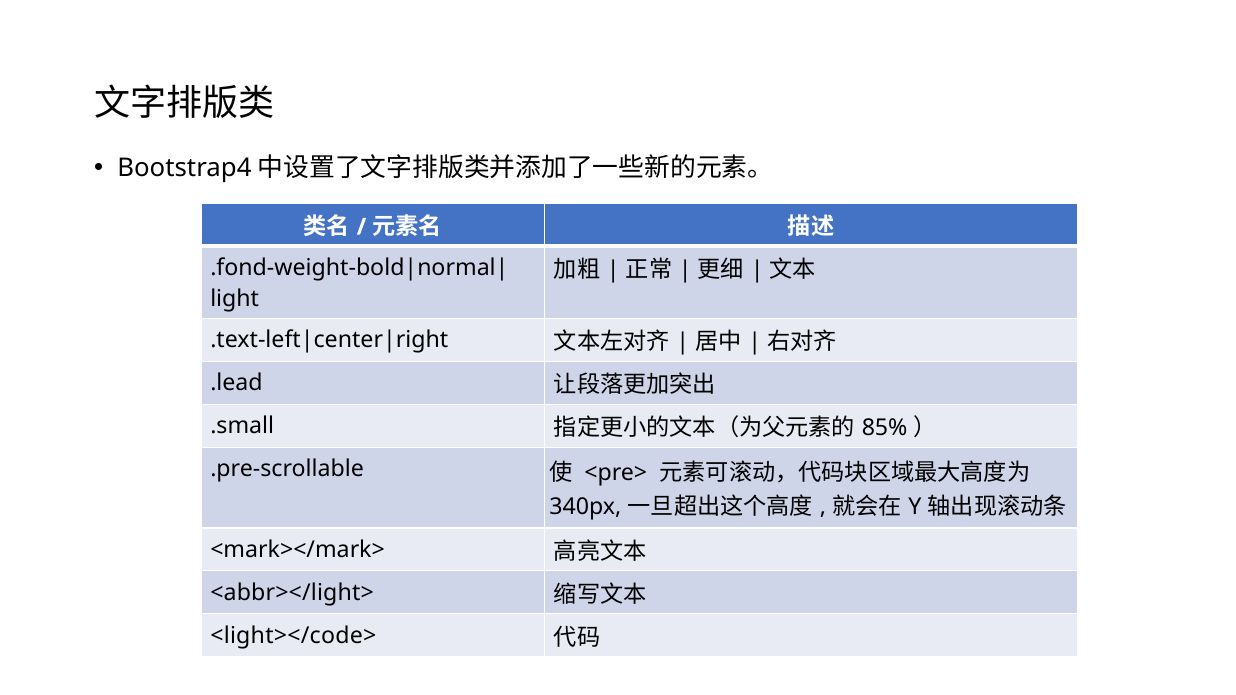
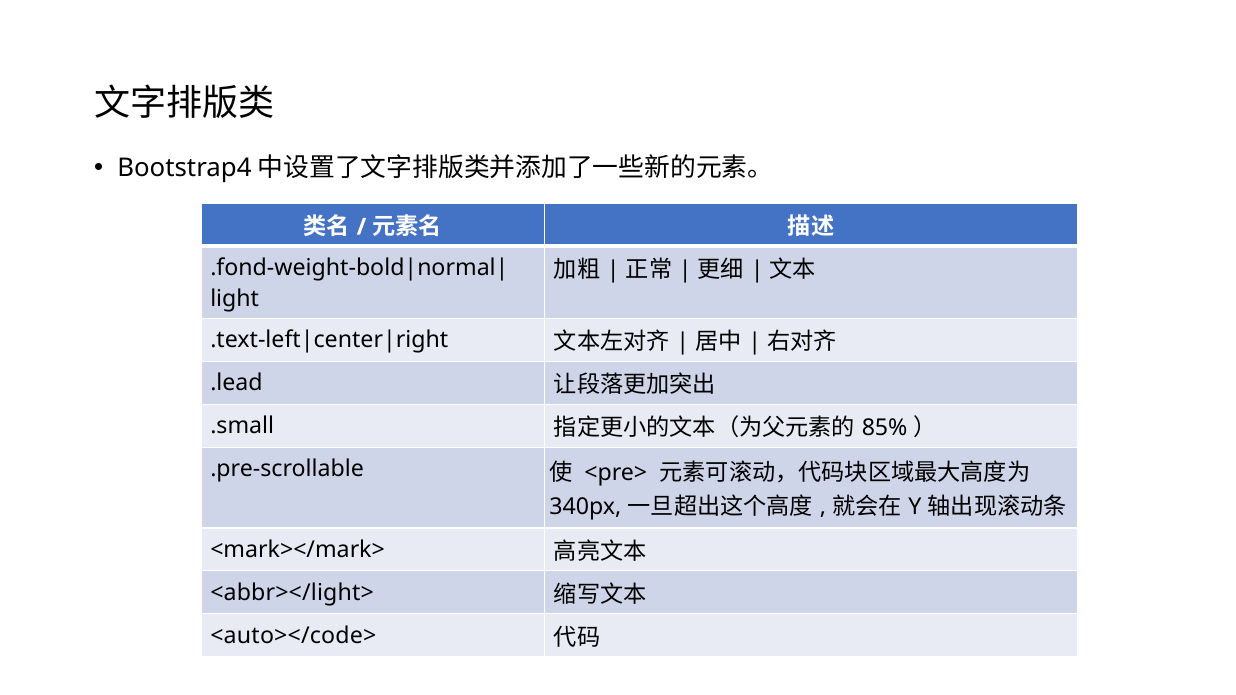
<light></code>: <light></code> -> <auto></code> (293, 636)
